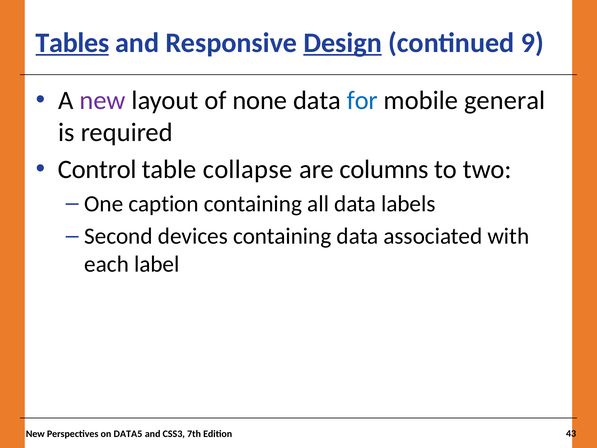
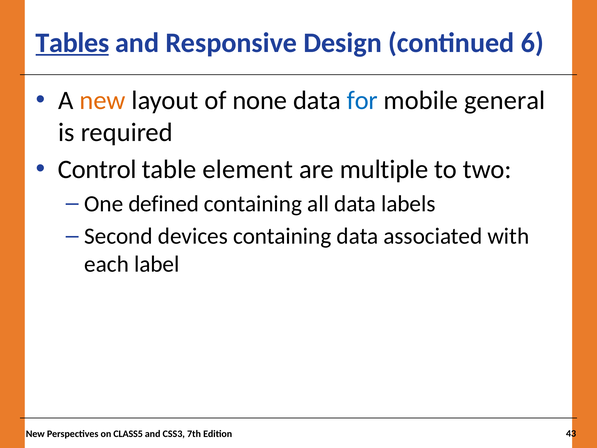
Design underline: present -> none (343, 43)
9: 9 -> 6 (532, 43)
new colour: purple -> orange (103, 100)
collapse: collapse -> element (248, 169)
columns: columns -> multiple (384, 169)
caption: caption -> defined (164, 204)
DATA5: DATA5 -> CLASS5 (128, 433)
